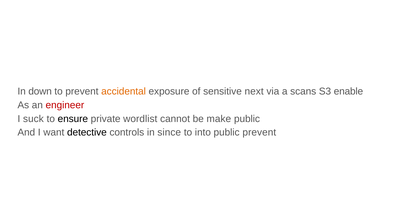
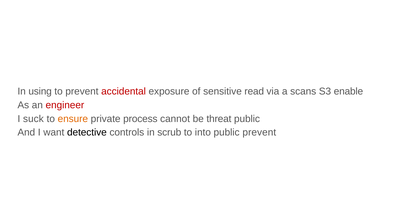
down: down -> using (40, 92)
accidental colour: orange -> red (124, 92)
next: next -> read (254, 92)
ensure colour: black -> orange (73, 119)
wordlist: wordlist -> process (140, 119)
make: make -> threat (219, 119)
since: since -> scrub (169, 133)
